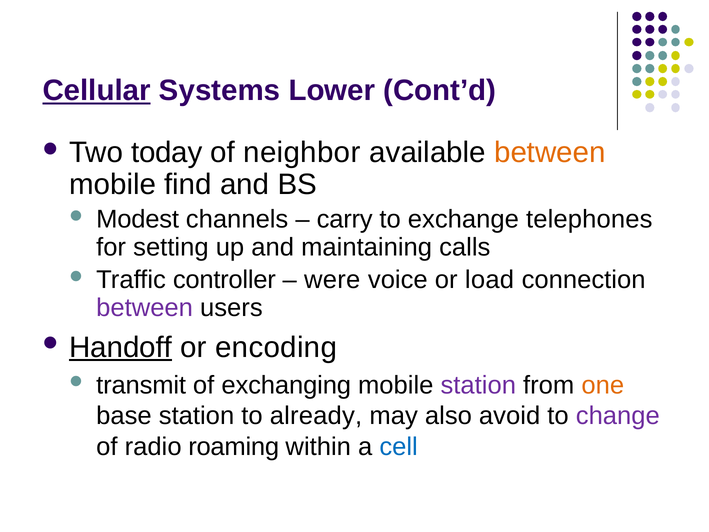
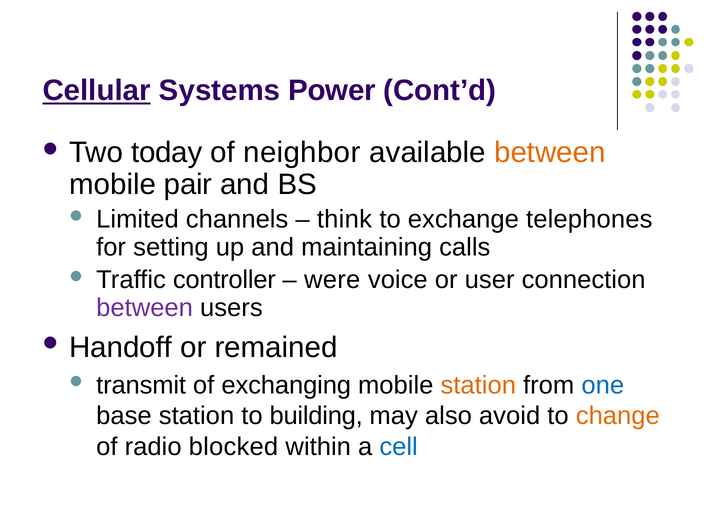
Lower: Lower -> Power (332, 91)
find: find -> pair (188, 185)
Modest: Modest -> Limited (137, 219)
carry: carry -> think (344, 219)
load: load -> user (490, 280)
Handoff underline: present -> none (121, 347)
encoding: encoding -> remained (276, 347)
station colour: purple -> orange (478, 385)
one colour: orange -> blue (603, 385)
already: already -> building (316, 416)
change colour: purple -> orange (618, 416)
roaming: roaming -> blocked (233, 446)
